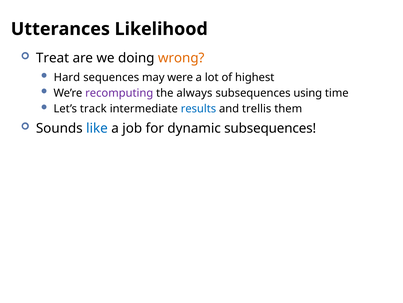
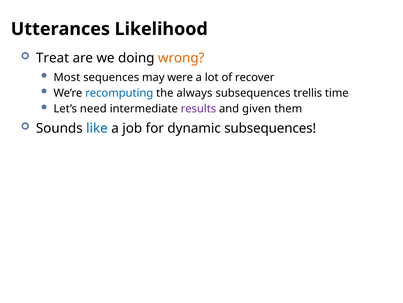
Hard: Hard -> Most (67, 77)
highest: highest -> recover (255, 77)
recomputing colour: purple -> blue (119, 93)
using: using -> trellis (308, 93)
track: track -> need (93, 109)
results colour: blue -> purple (198, 109)
trellis: trellis -> given (257, 109)
